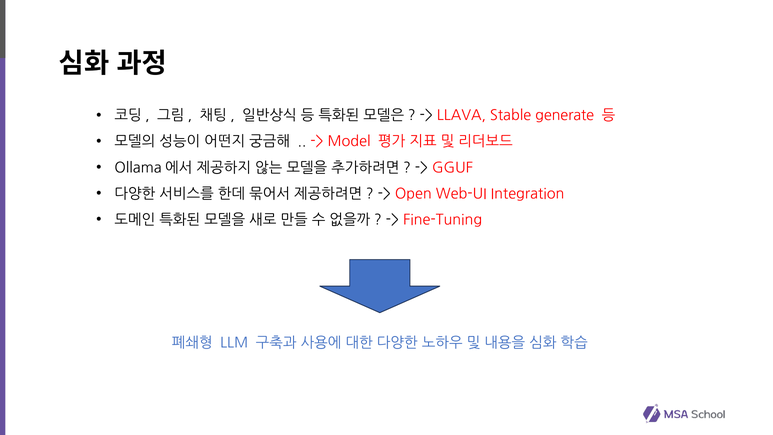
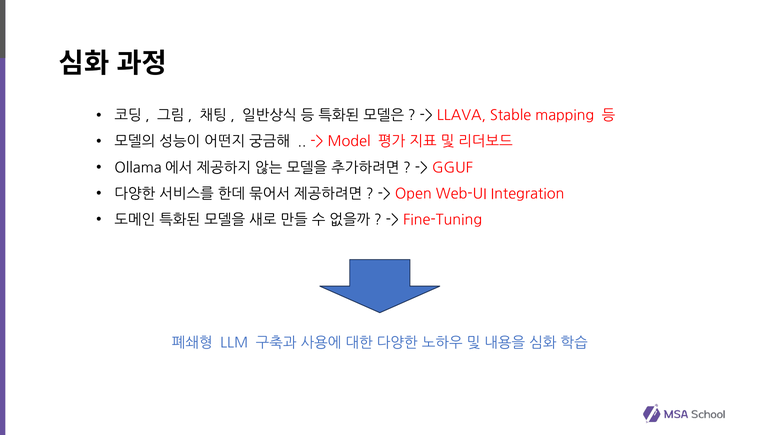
generate: generate -> mapping (565, 116)
